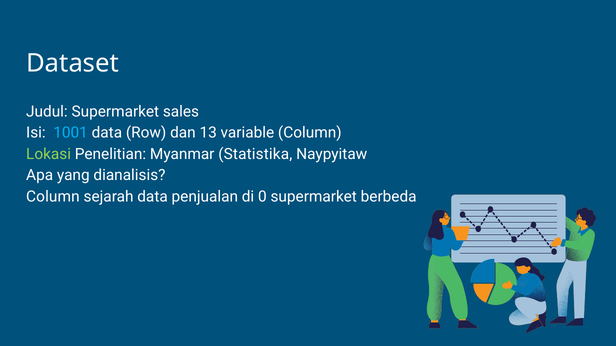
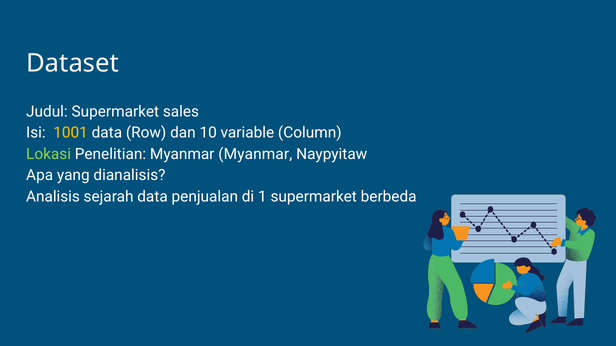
1001 colour: light blue -> yellow (71, 133)
13: 13 -> 10 (208, 133)
Myanmar Statistika: Statistika -> Myanmar (255, 154)
Column: Column -> Analisis (53, 197)
0: 0 -> 1 (262, 197)
